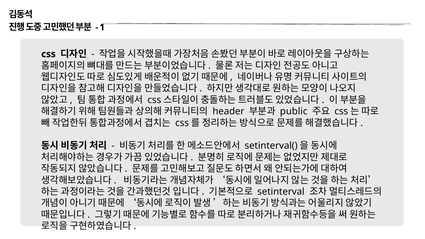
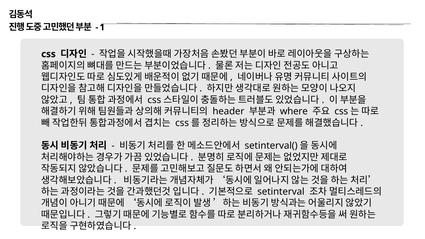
public: public -> where (294, 111)
